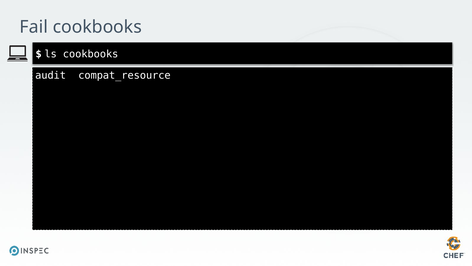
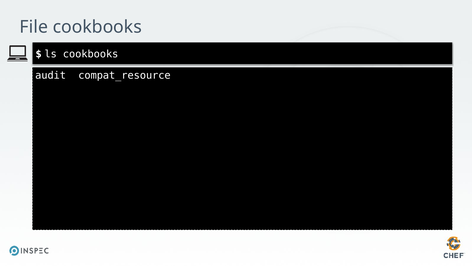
Fail: Fail -> File (34, 27)
